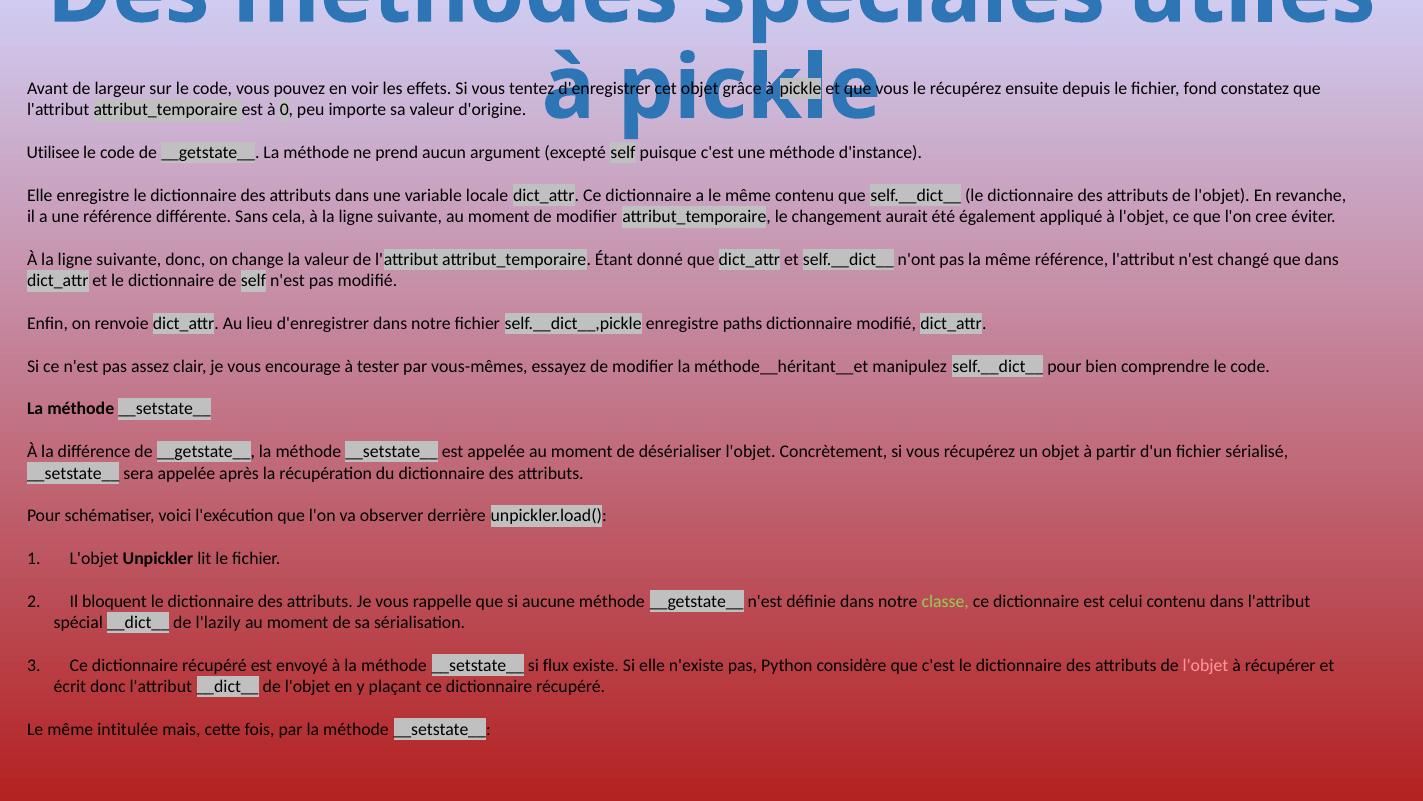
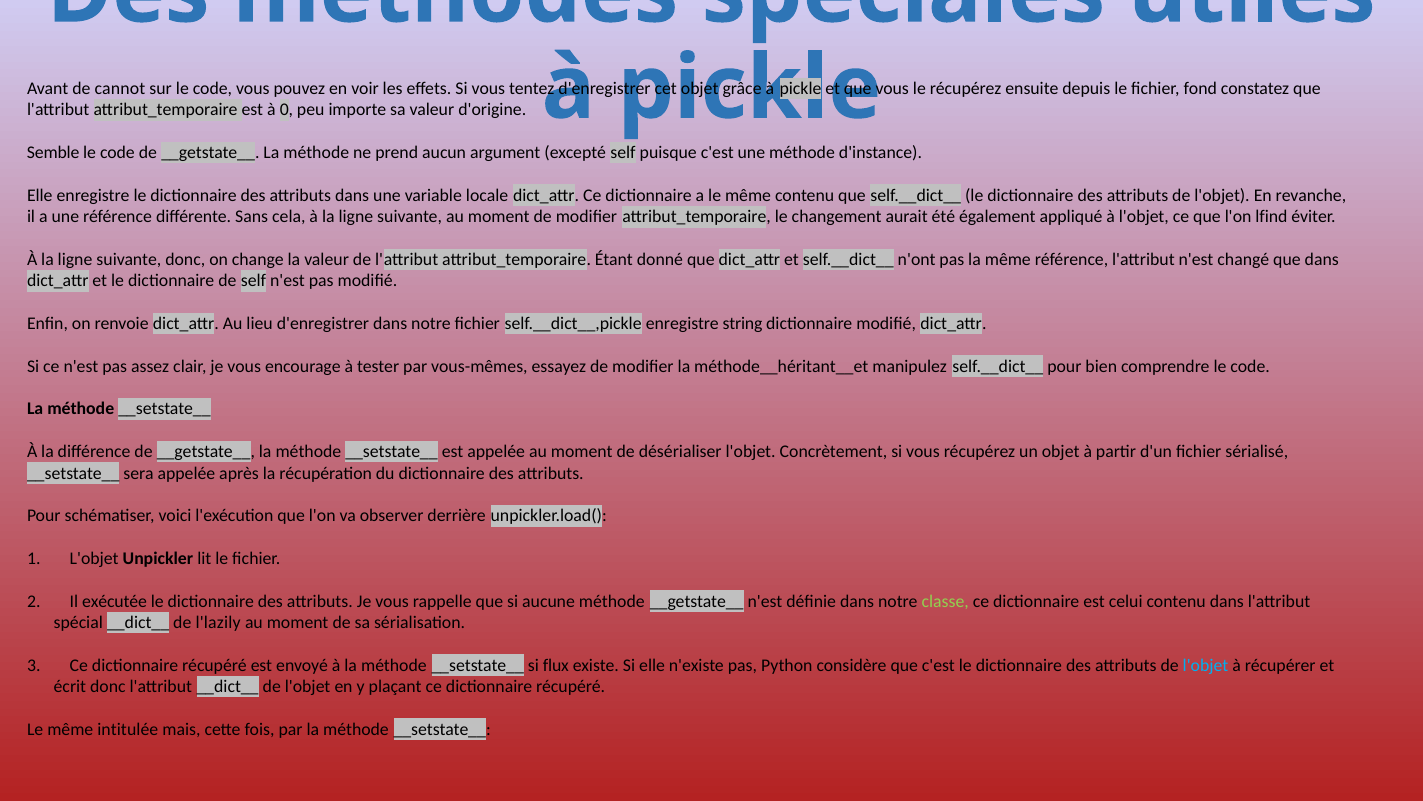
largeur: largeur -> cannot (120, 89)
Utilisee: Utilisee -> Semble (53, 153)
cree: cree -> lfind (1271, 217)
paths: paths -> string (743, 323)
bloquent: bloquent -> exécutée (115, 601)
l'objet colour: pink -> light blue (1206, 665)
